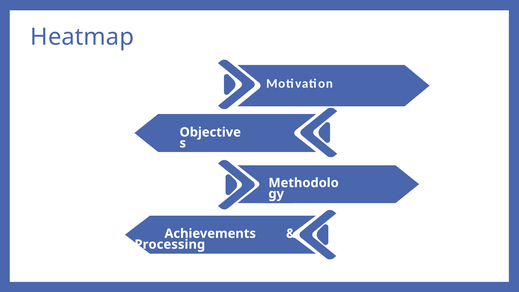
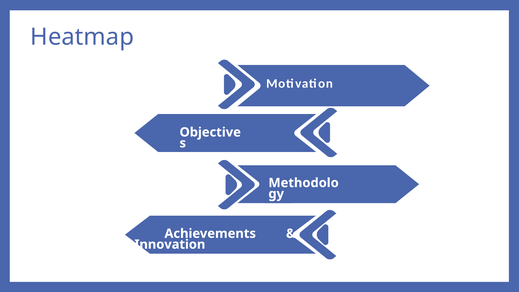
Processing: Processing -> Innovation (170, 244)
